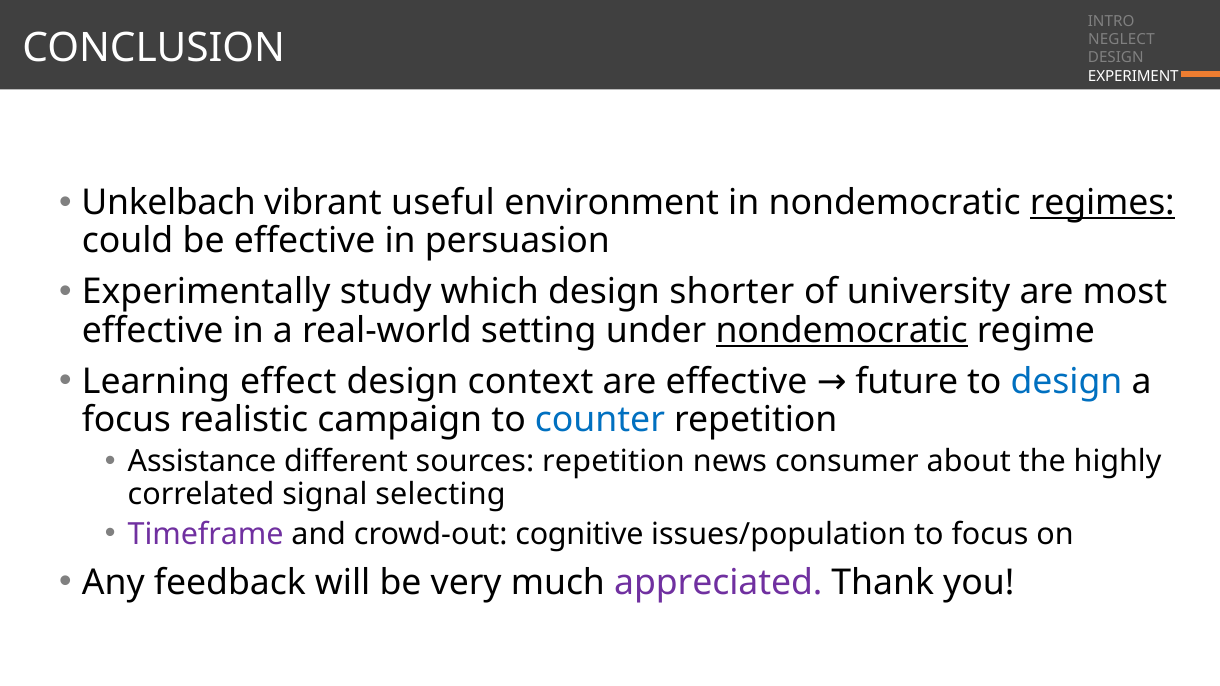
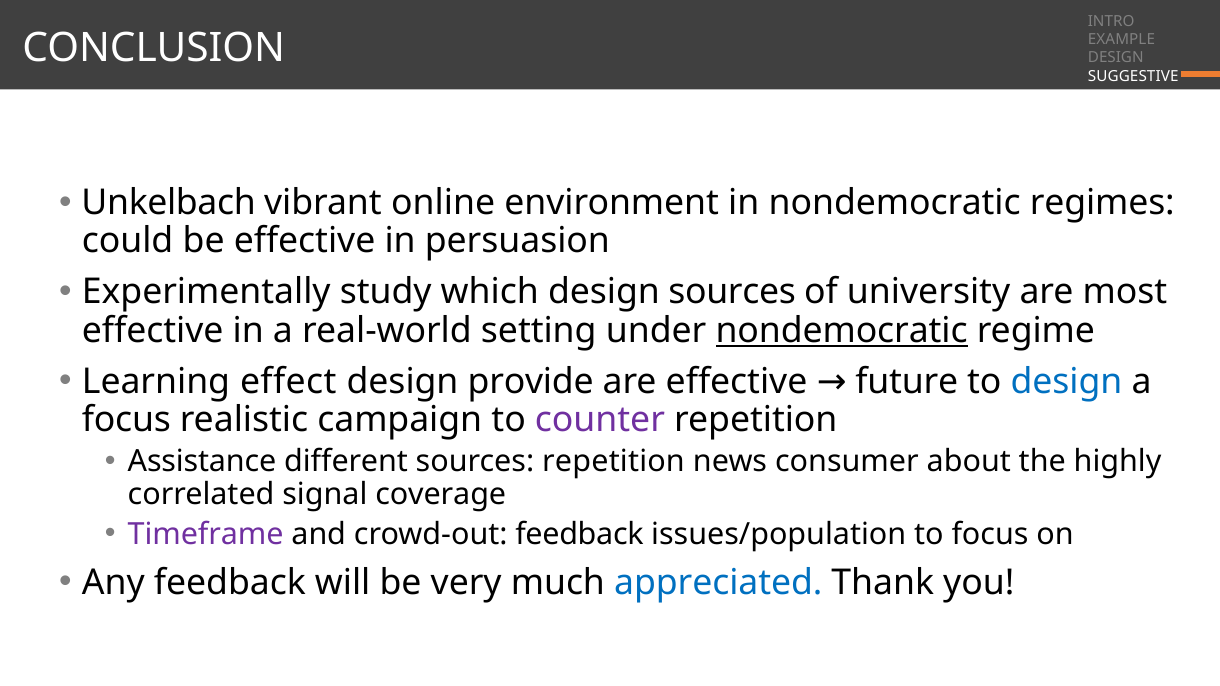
NEGLECT: NEGLECT -> EXAMPLE (1121, 39)
EXPERIMENT: EXPERIMENT -> SUGGESTIVE (1133, 76)
useful: useful -> online (443, 203)
regimes underline: present -> none (1102, 203)
design shorter: shorter -> sources (732, 292)
context: context -> provide (531, 382)
counter colour: blue -> purple (600, 420)
selecting: selecting -> coverage (441, 495)
crowd-out cognitive: cognitive -> feedback (579, 534)
appreciated colour: purple -> blue (718, 582)
